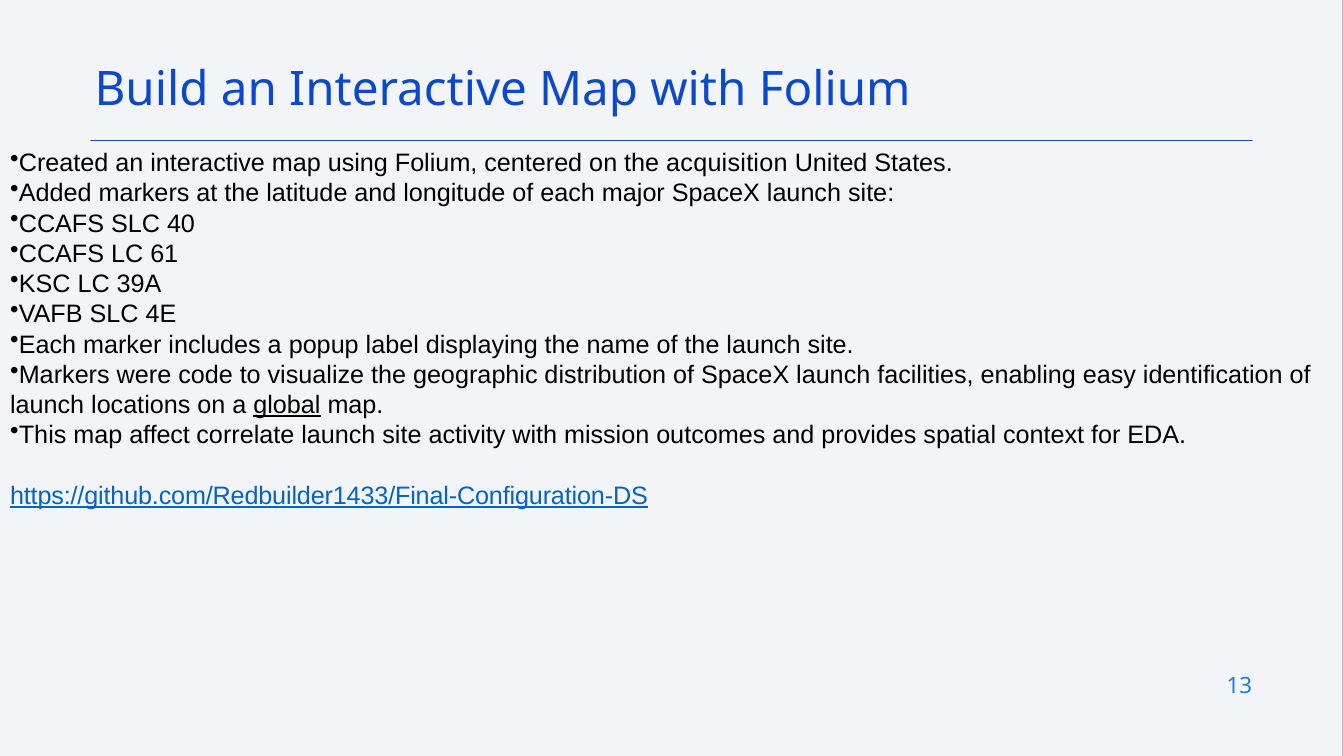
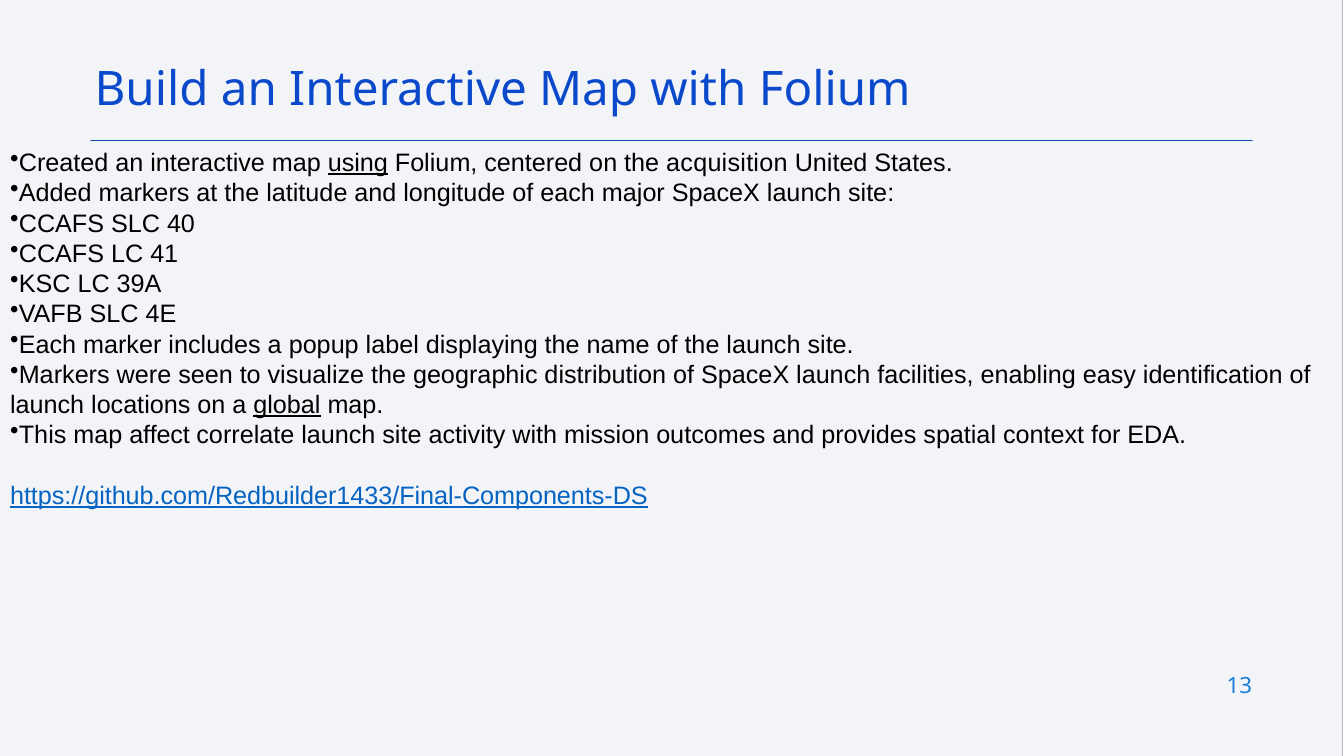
using underline: none -> present (358, 163)
61: 61 -> 41 (164, 254)
code: code -> seen (206, 375)
https://github.com/Redbuilder1433/Final-Configuration-DS: https://github.com/Redbuilder1433/Final-Configuration-DS -> https://github.com/Redbuilder1433/Final-Components-DS (329, 496)
